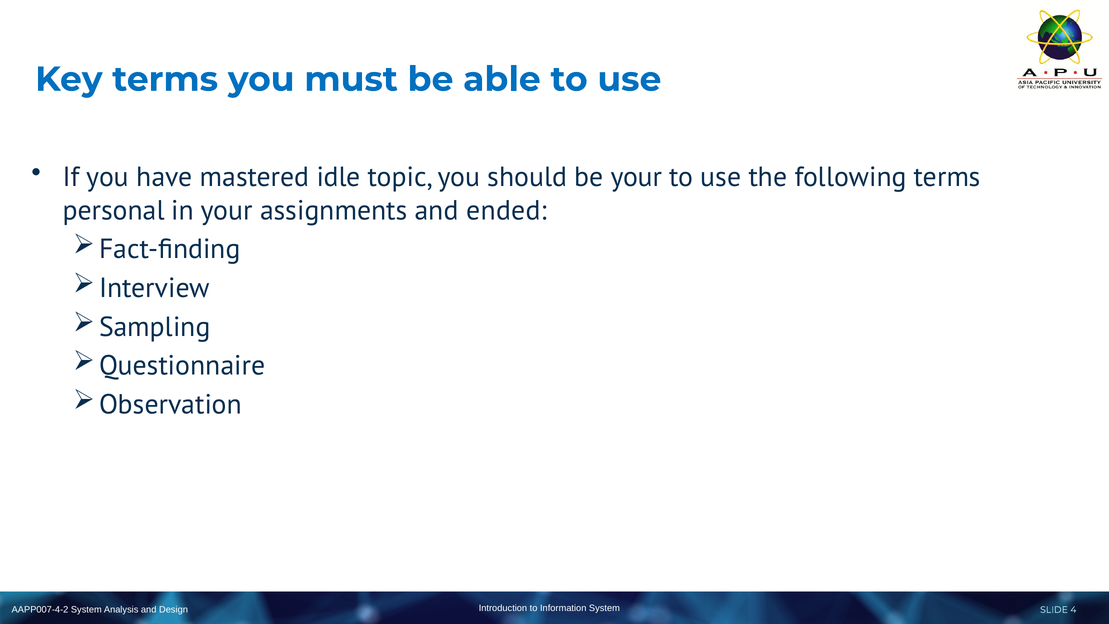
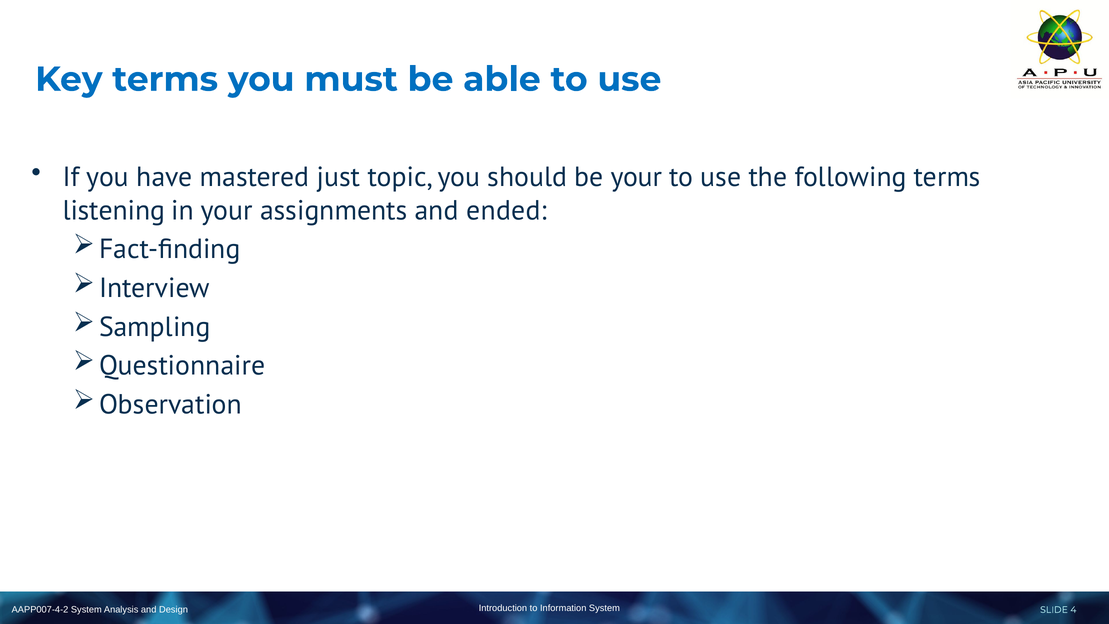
idle: idle -> just (338, 177)
personal: personal -> listening (114, 210)
